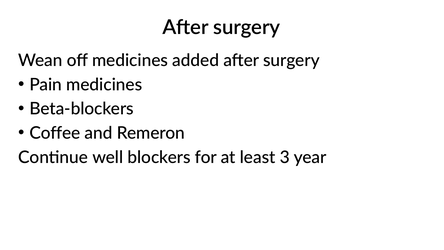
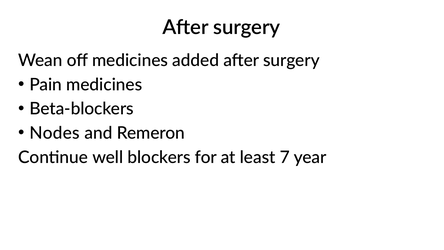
Coffee: Coffee -> Nodes (55, 133)
3: 3 -> 7 (285, 157)
